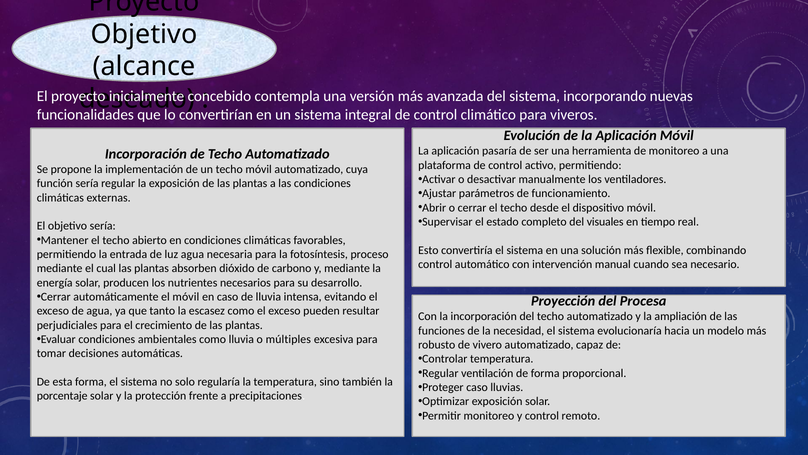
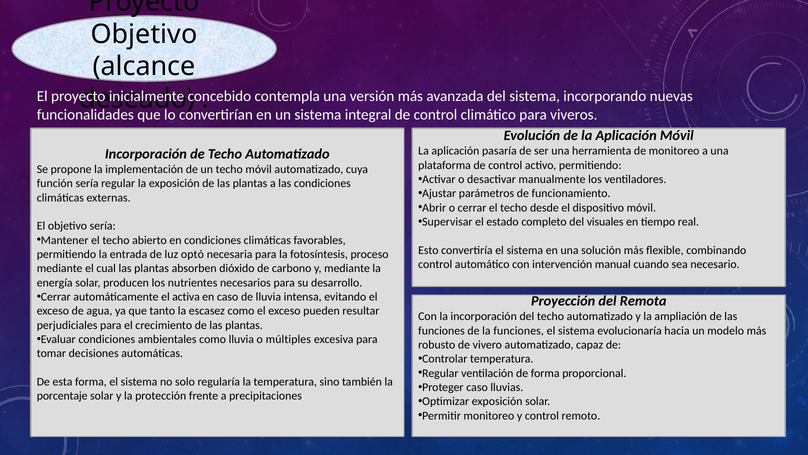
luz agua: agua -> optó (192, 254)
el móvil: móvil -> activa (186, 297)
Procesa: Procesa -> Remota (643, 301)
la necesidad: necesidad -> funciones (519, 330)
